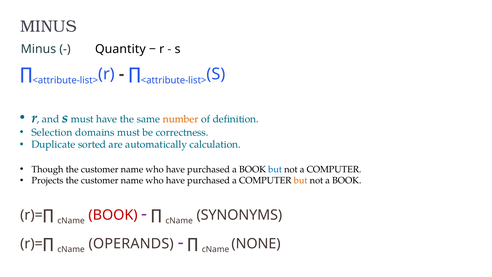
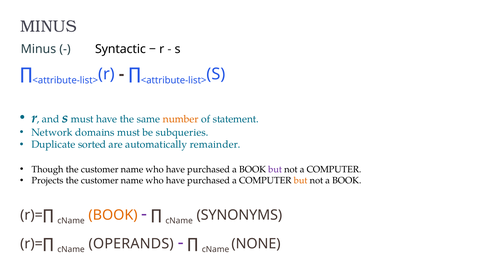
Quantity: Quantity -> Syntactic (120, 49)
definition: definition -> statement (236, 119)
Selection: Selection -> Network (52, 132)
correctness: correctness -> subqueries (182, 132)
calculation: calculation -> remainder (215, 144)
but colour: blue -> purple (275, 169)
BOOK colour: red -> orange (113, 215)
